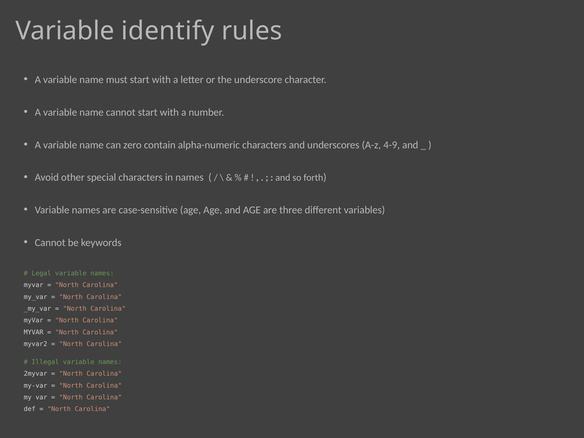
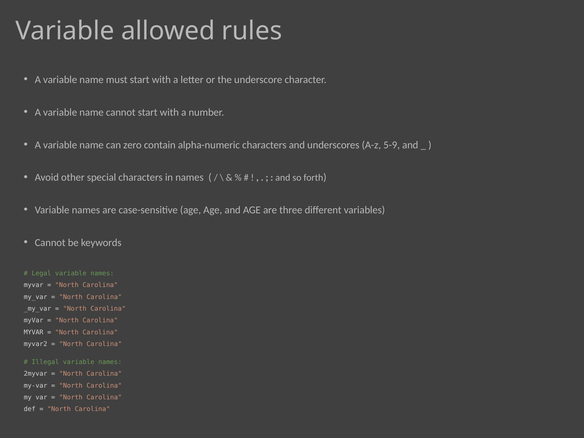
identify: identify -> allowed (168, 31)
4-9: 4-9 -> 5-9 (392, 145)
